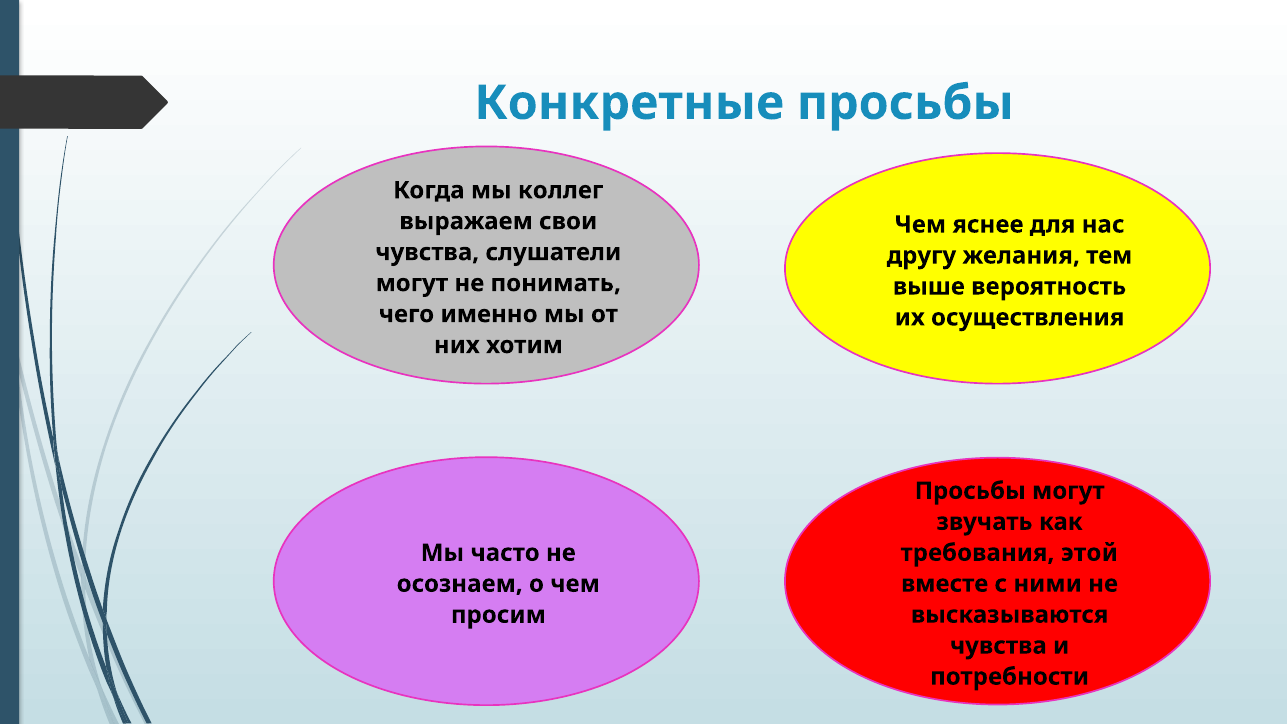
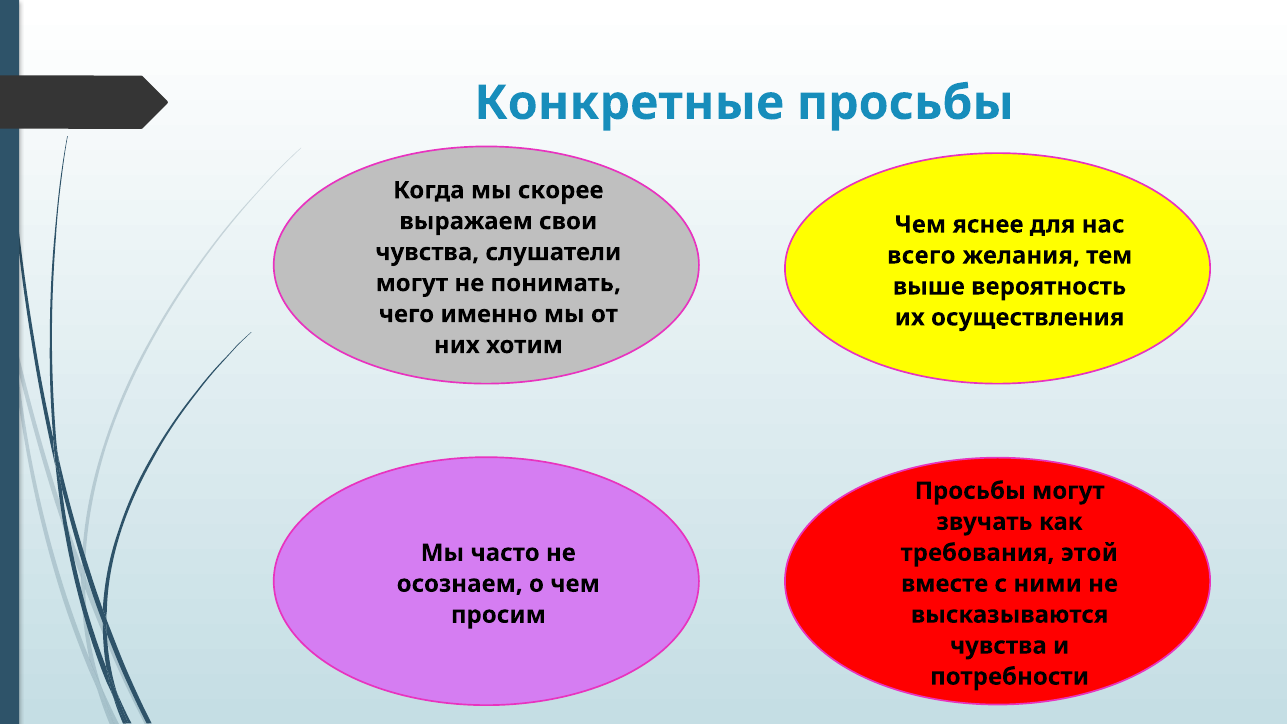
коллег: коллег -> скорее (561, 190)
другу: другу -> всего (921, 256)
